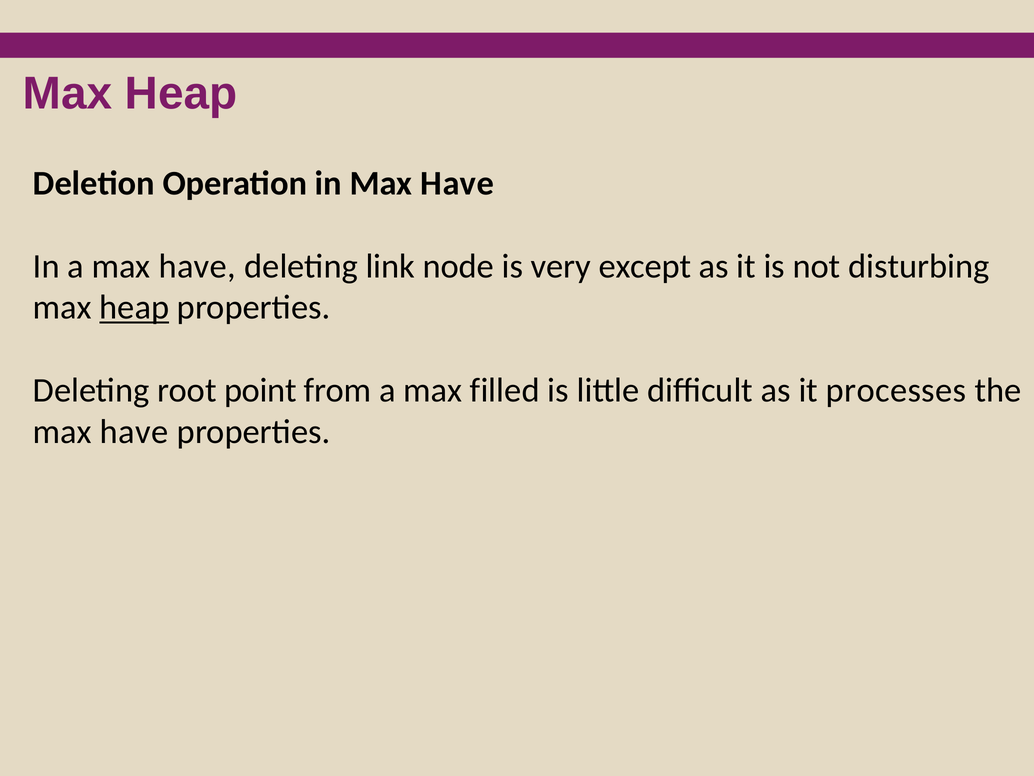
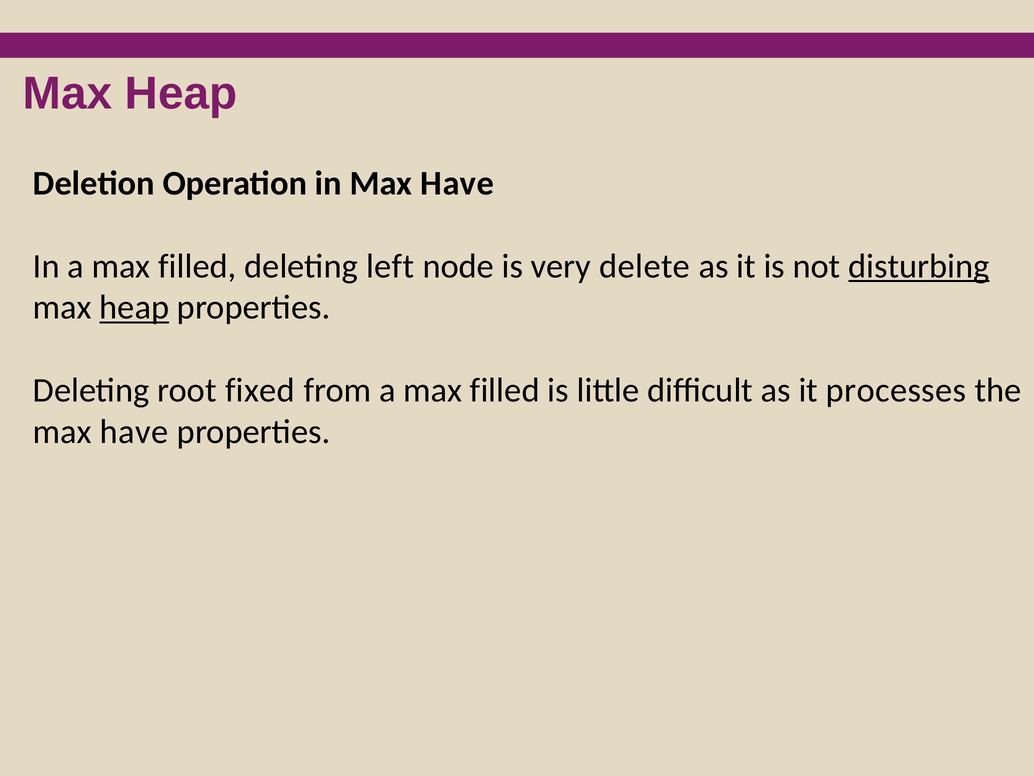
In a max have: have -> filled (197, 266)
link: link -> left (390, 266)
except: except -> delete (645, 266)
disturbing underline: none -> present (919, 266)
point: point -> fixed (260, 390)
